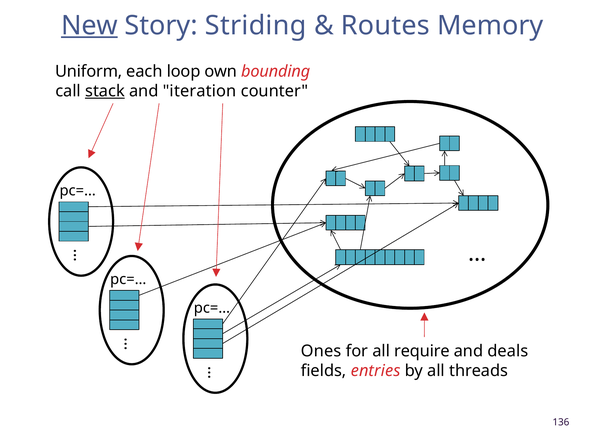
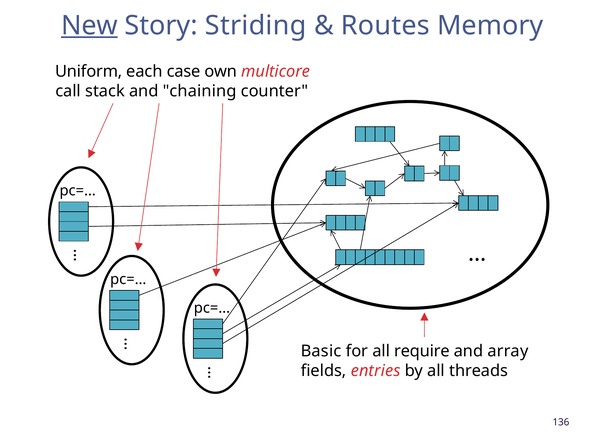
loop: loop -> case (184, 71)
bounding: bounding -> multicore (276, 71)
stack underline: present -> none (105, 91)
iteration: iteration -> chaining (200, 91)
Ones: Ones -> Basic (321, 351)
deals: deals -> array (508, 351)
